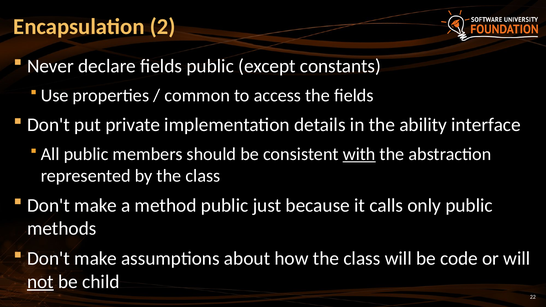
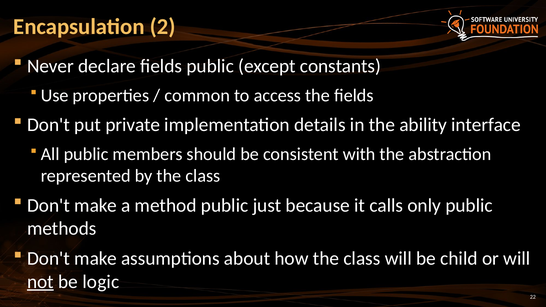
with underline: present -> none (359, 154)
code: code -> child (459, 259)
child: child -> logic (101, 282)
